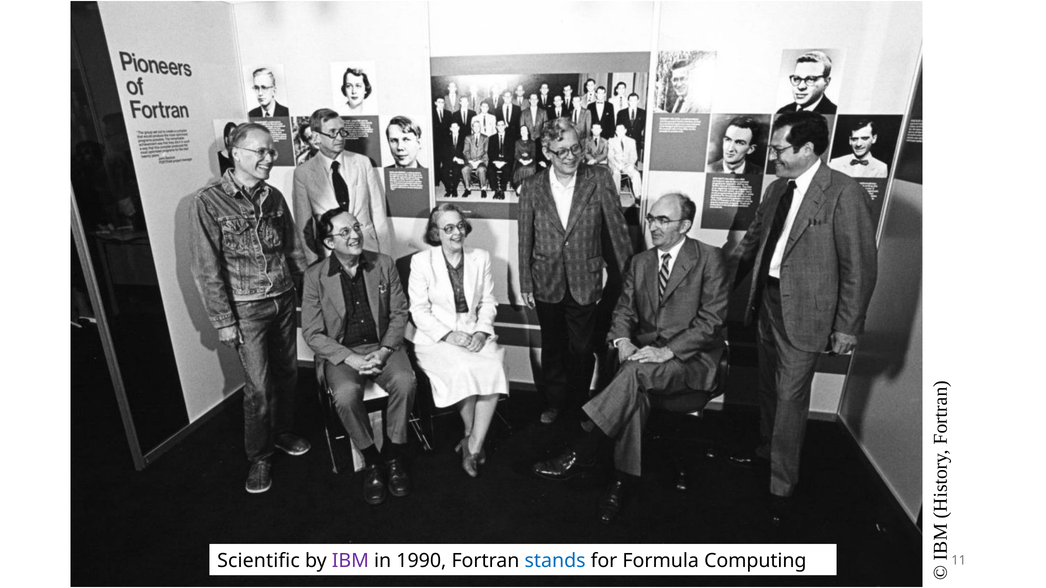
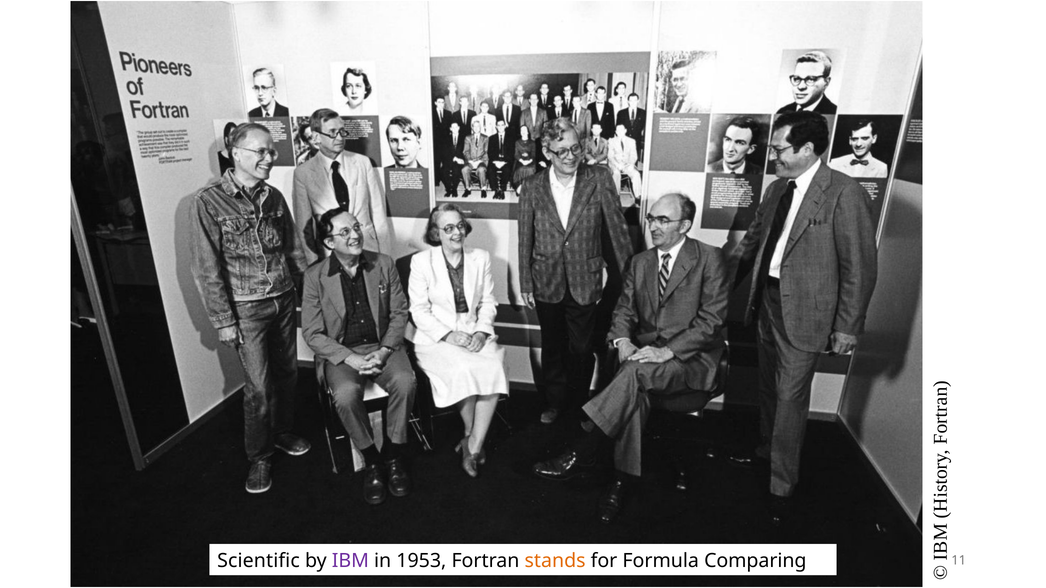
1990: 1990 -> 1953 (421, 561)
stands colour: blue -> orange (555, 561)
Computing: Computing -> Comparing (755, 561)
